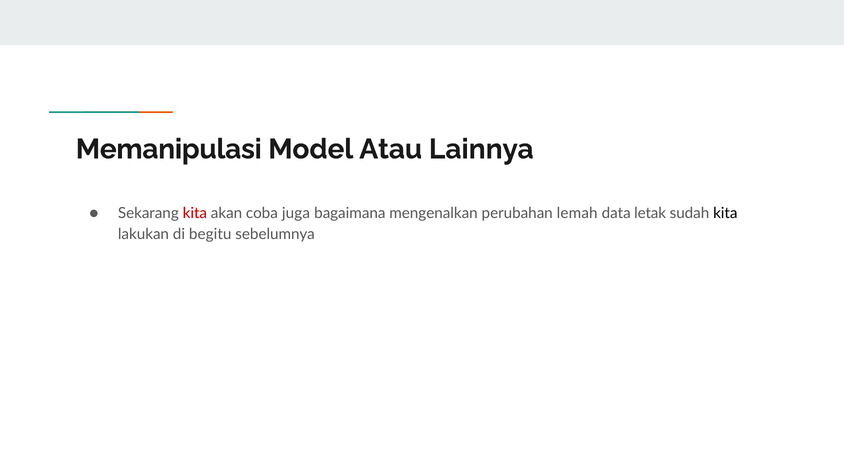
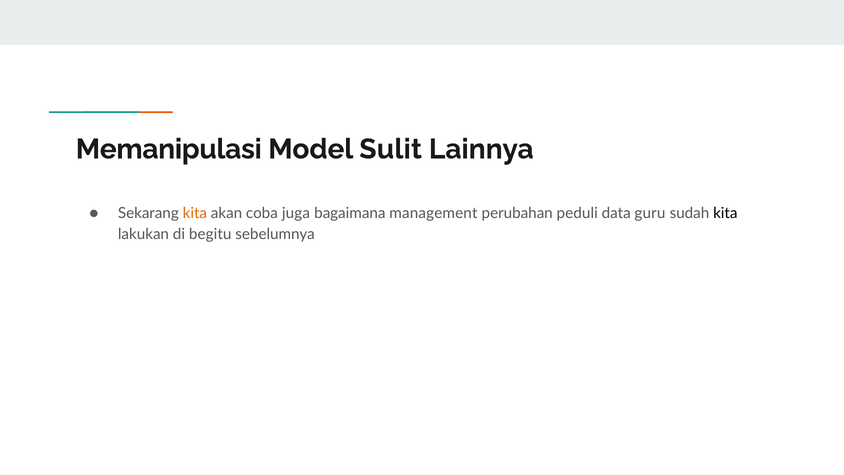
Atau: Atau -> Sulit (391, 149)
kita colour: red -> orange (195, 213)
mengenalkan: mengenalkan -> management (433, 213)
lemah: lemah -> peduli (577, 213)
letak: letak -> guru (650, 213)
